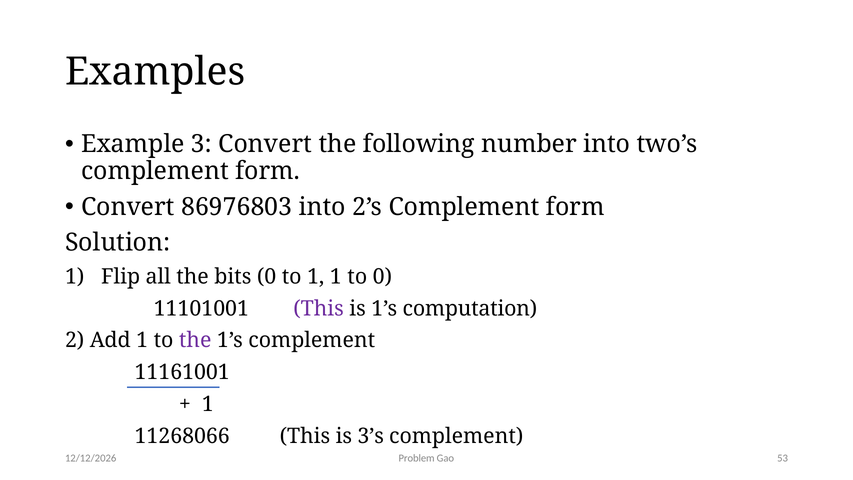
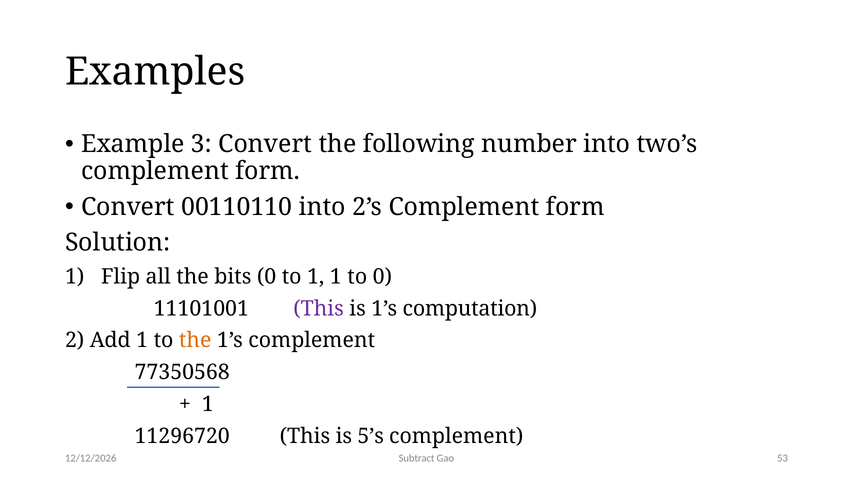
86976803: 86976803 -> 00110110 (237, 207)
the colour: purple -> orange (195, 340)
11161001: 11161001 -> 77350568 (182, 372)
11268066: 11268066 -> 11296720 (182, 436)
3’s: 3’s -> 5’s (371, 436)
Problem: Problem -> Subtract (417, 458)
